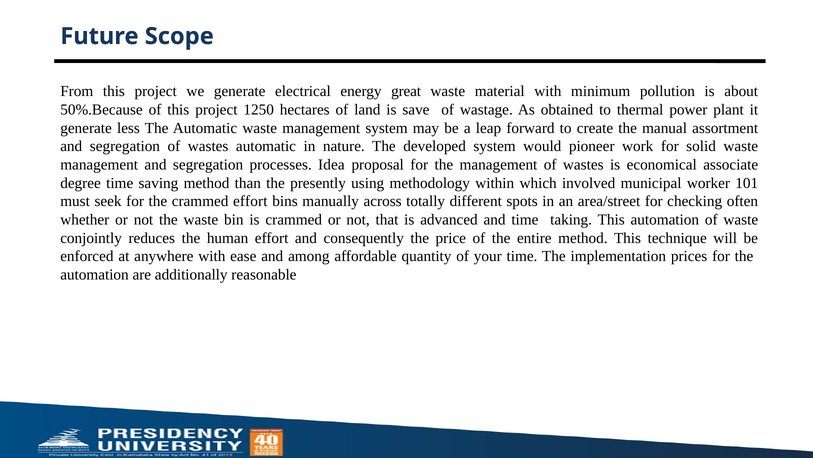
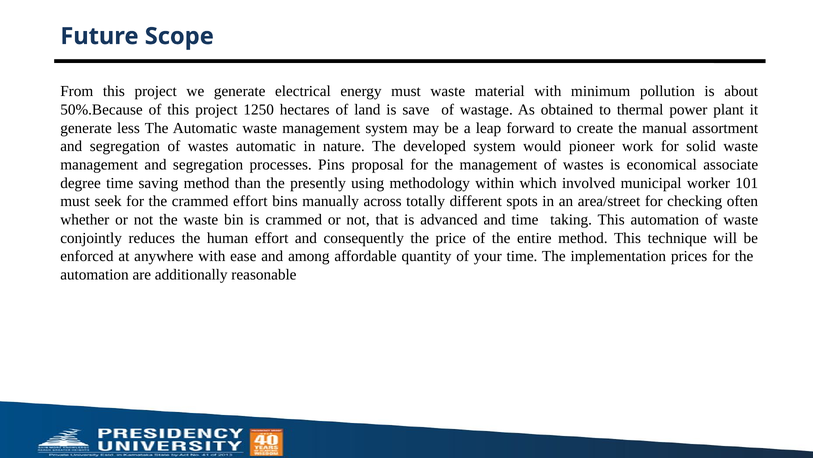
energy great: great -> must (406, 91)
Idea: Idea -> Pins (331, 164)
